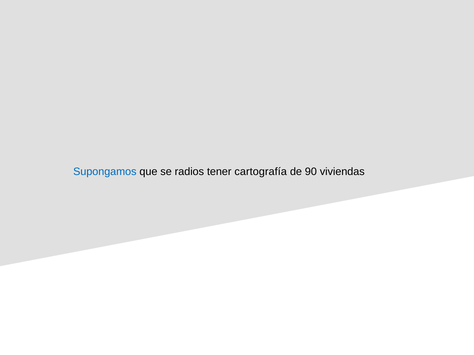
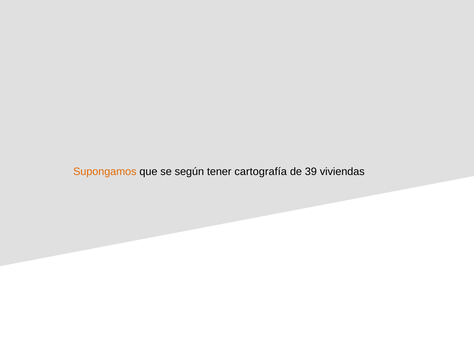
Supongamos colour: blue -> orange (105, 172)
radios: radios -> según (189, 172)
90: 90 -> 39 (311, 172)
